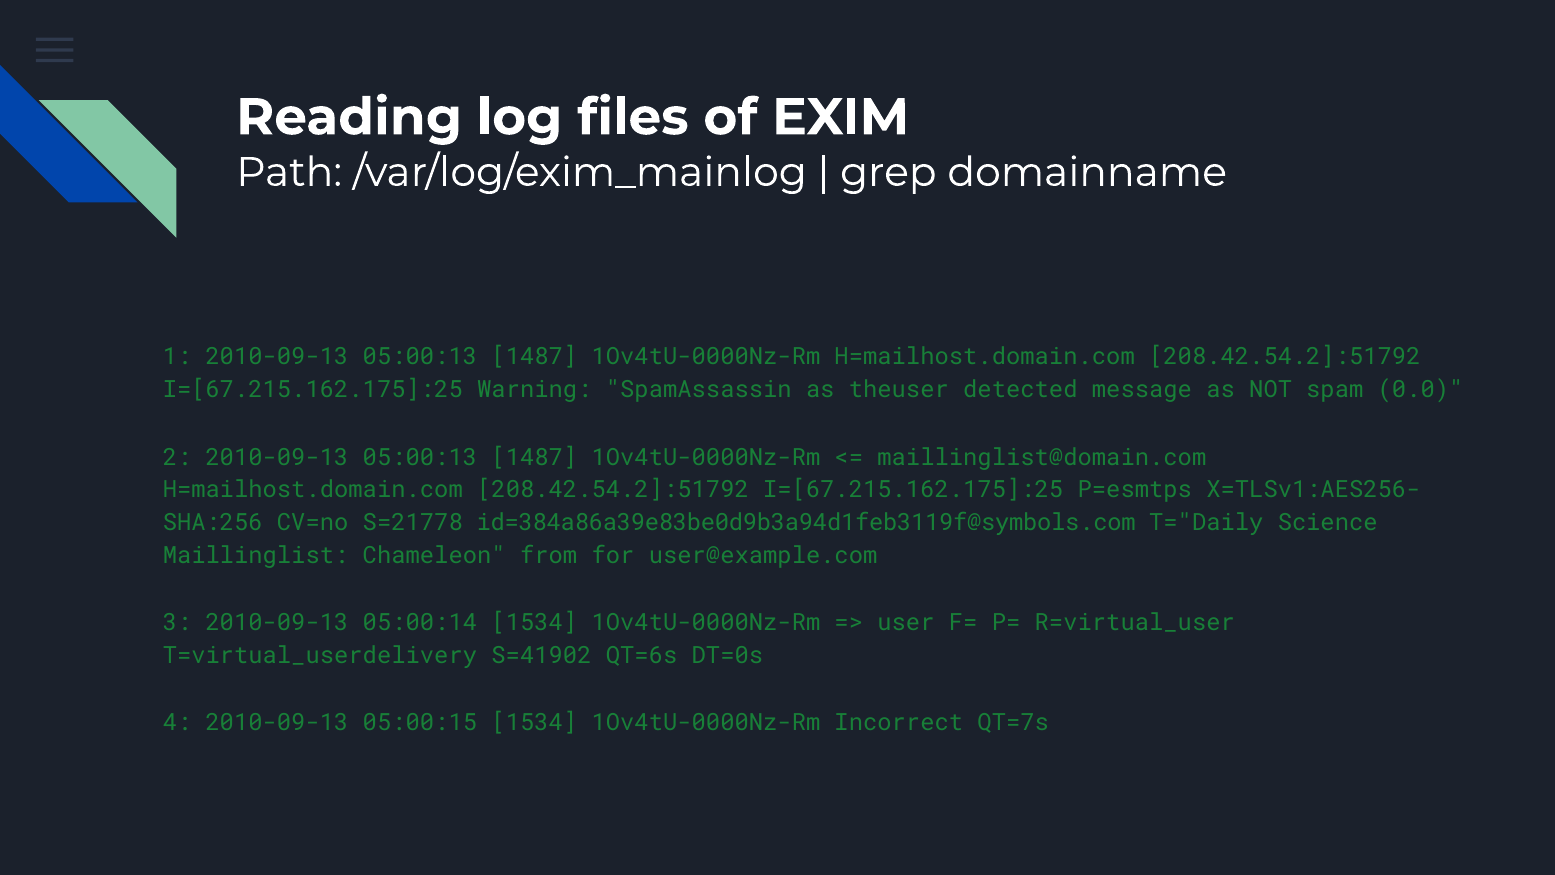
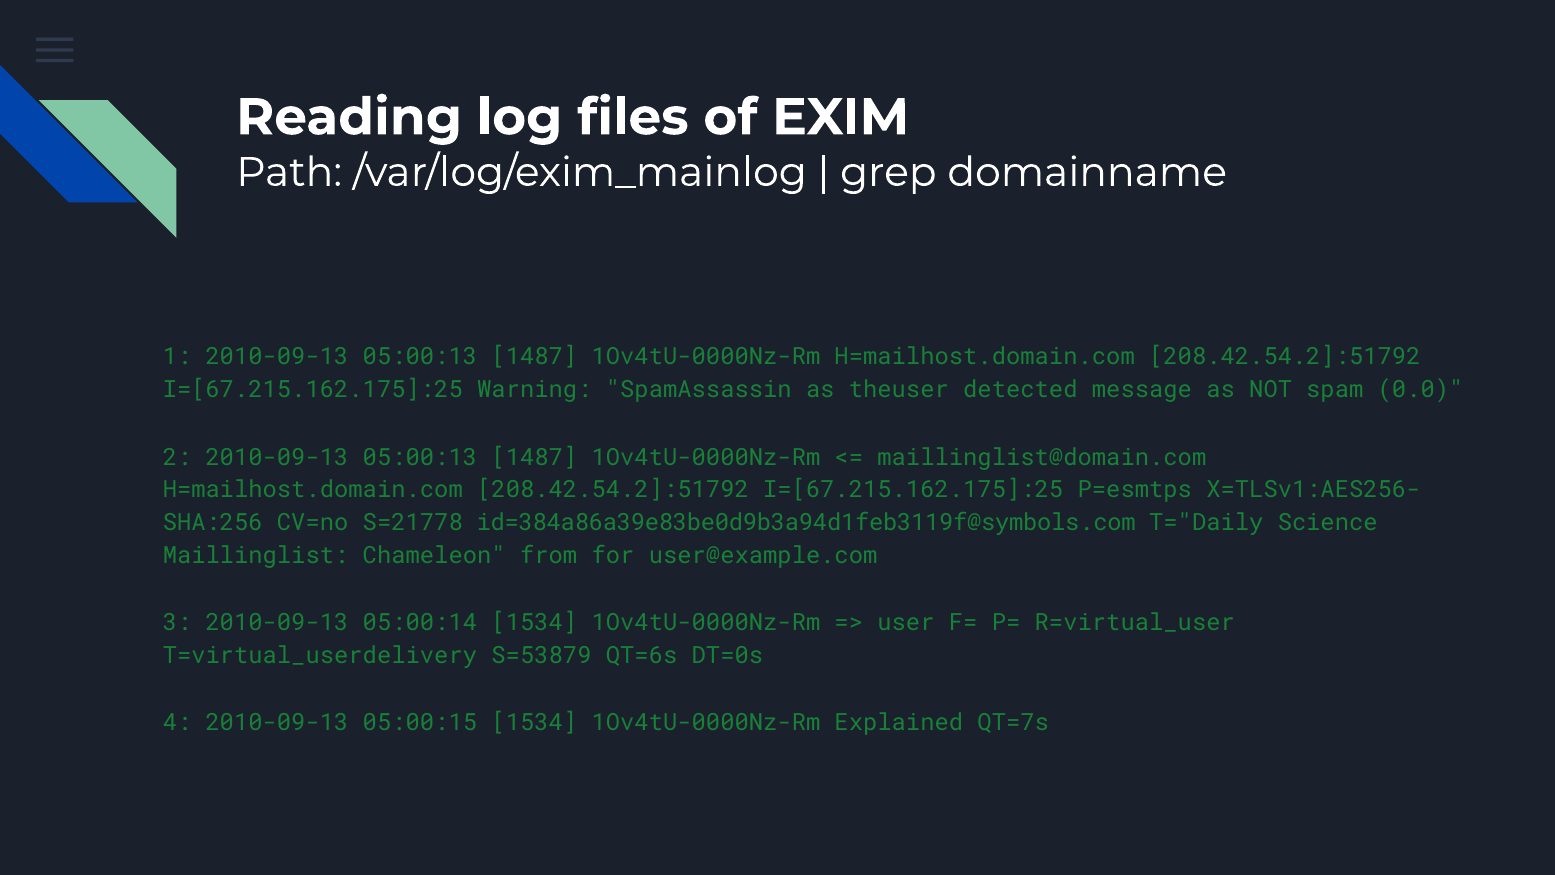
S=41902: S=41902 -> S=53879 (541, 655)
Incorrect: Incorrect -> Explained (899, 723)
